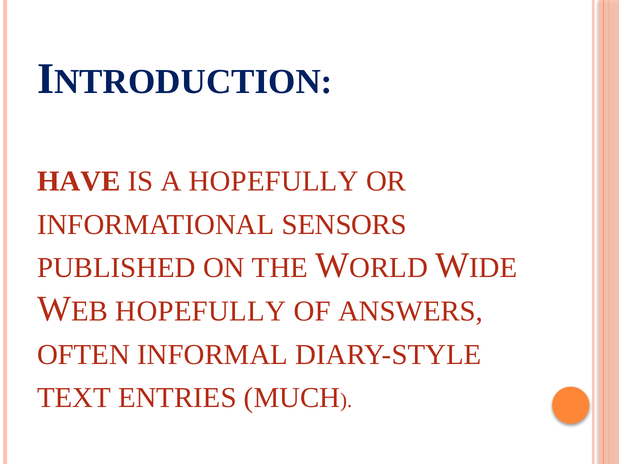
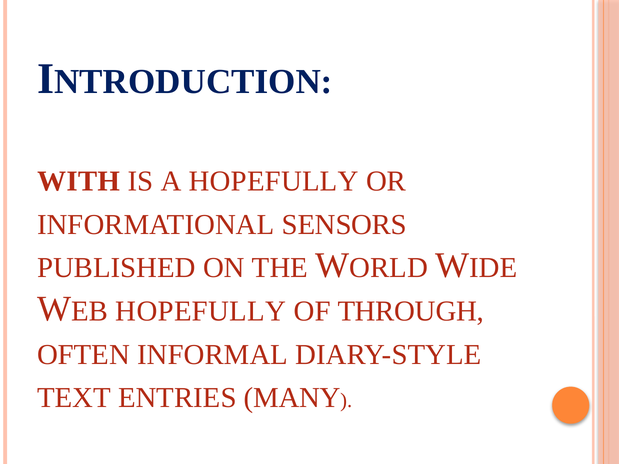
HAVE: HAVE -> WITH (79, 181)
ANSWERS: ANSWERS -> THROUGH (411, 311)
MUCH: MUCH -> MANY (292, 398)
